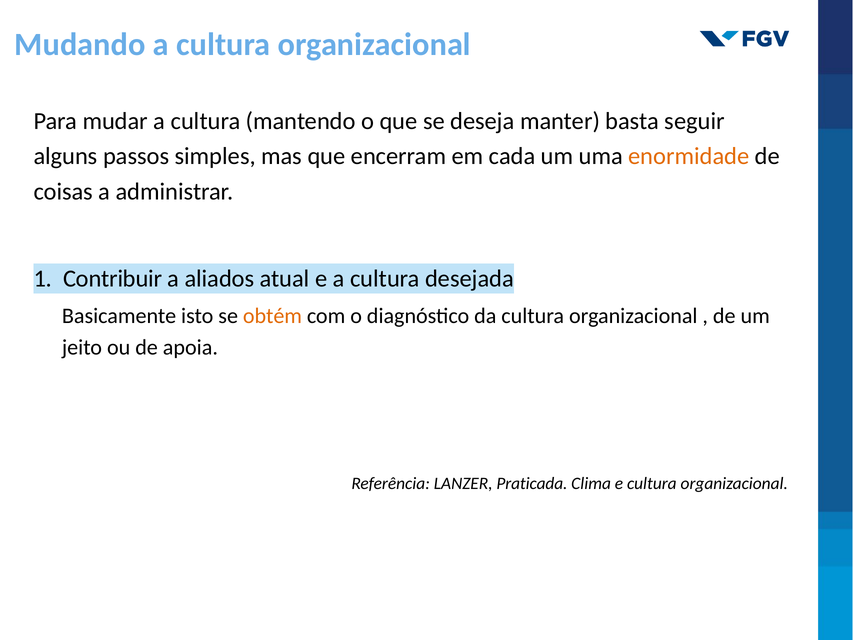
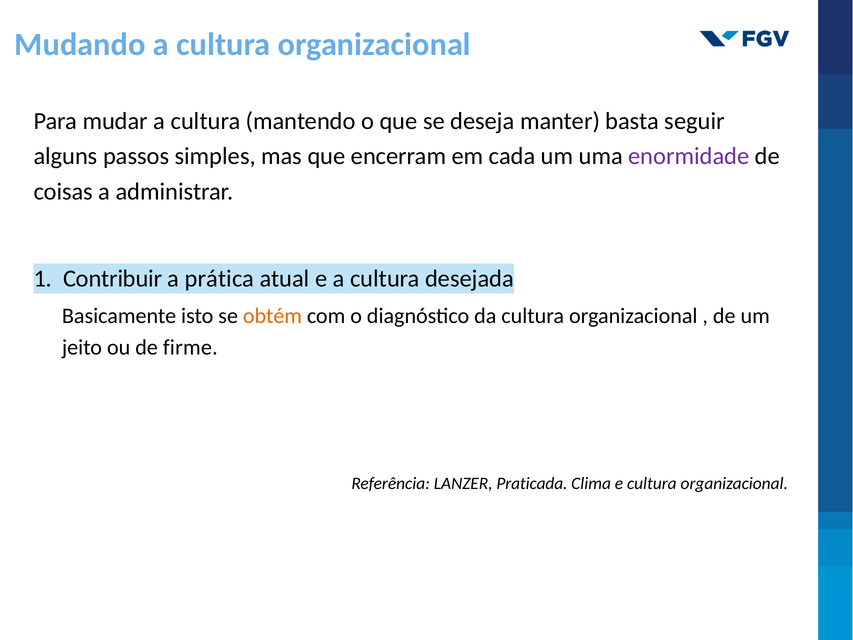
enormidade colour: orange -> purple (689, 156)
aliados: aliados -> prática (219, 279)
apoia: apoia -> firme (190, 348)
